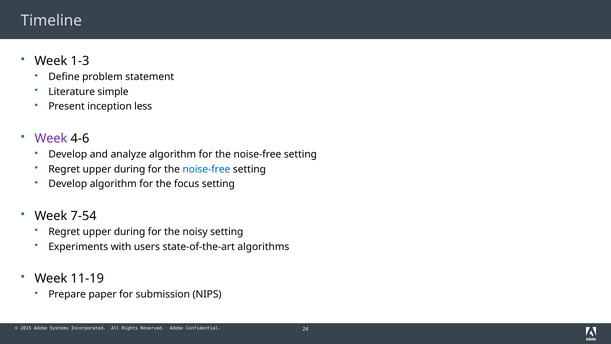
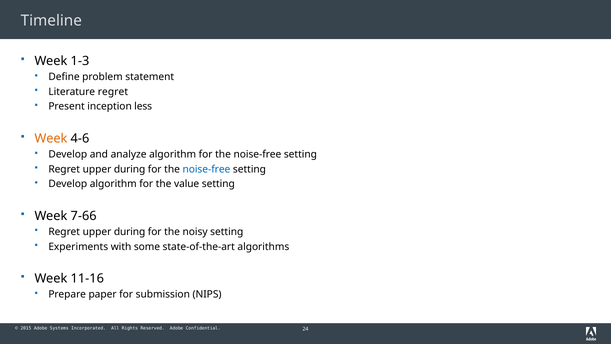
Literature simple: simple -> regret (113, 92)
Week colour: purple -> orange (51, 138)
focus: focus -> value (187, 184)
7-54: 7-54 -> 7-66 (84, 216)
users: users -> some (147, 247)
11-19: 11-19 -> 11-16 (87, 278)
